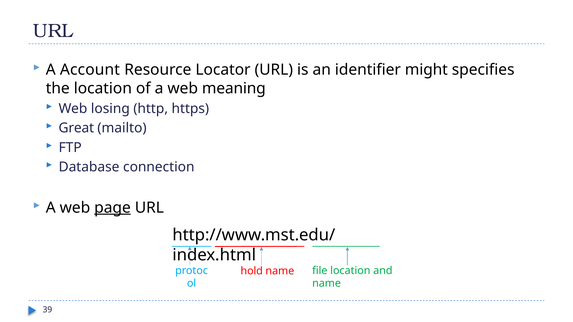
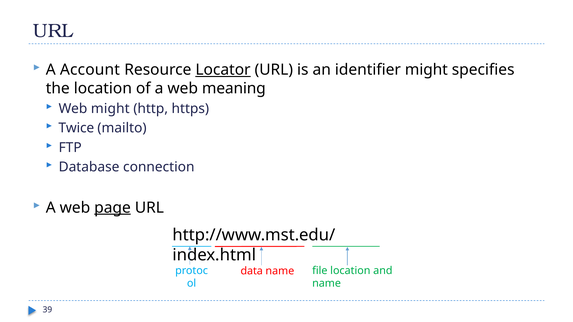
Locator underline: none -> present (223, 70)
Web losing: losing -> might (110, 109)
Great: Great -> Twice (76, 128)
hold: hold -> data (252, 271)
